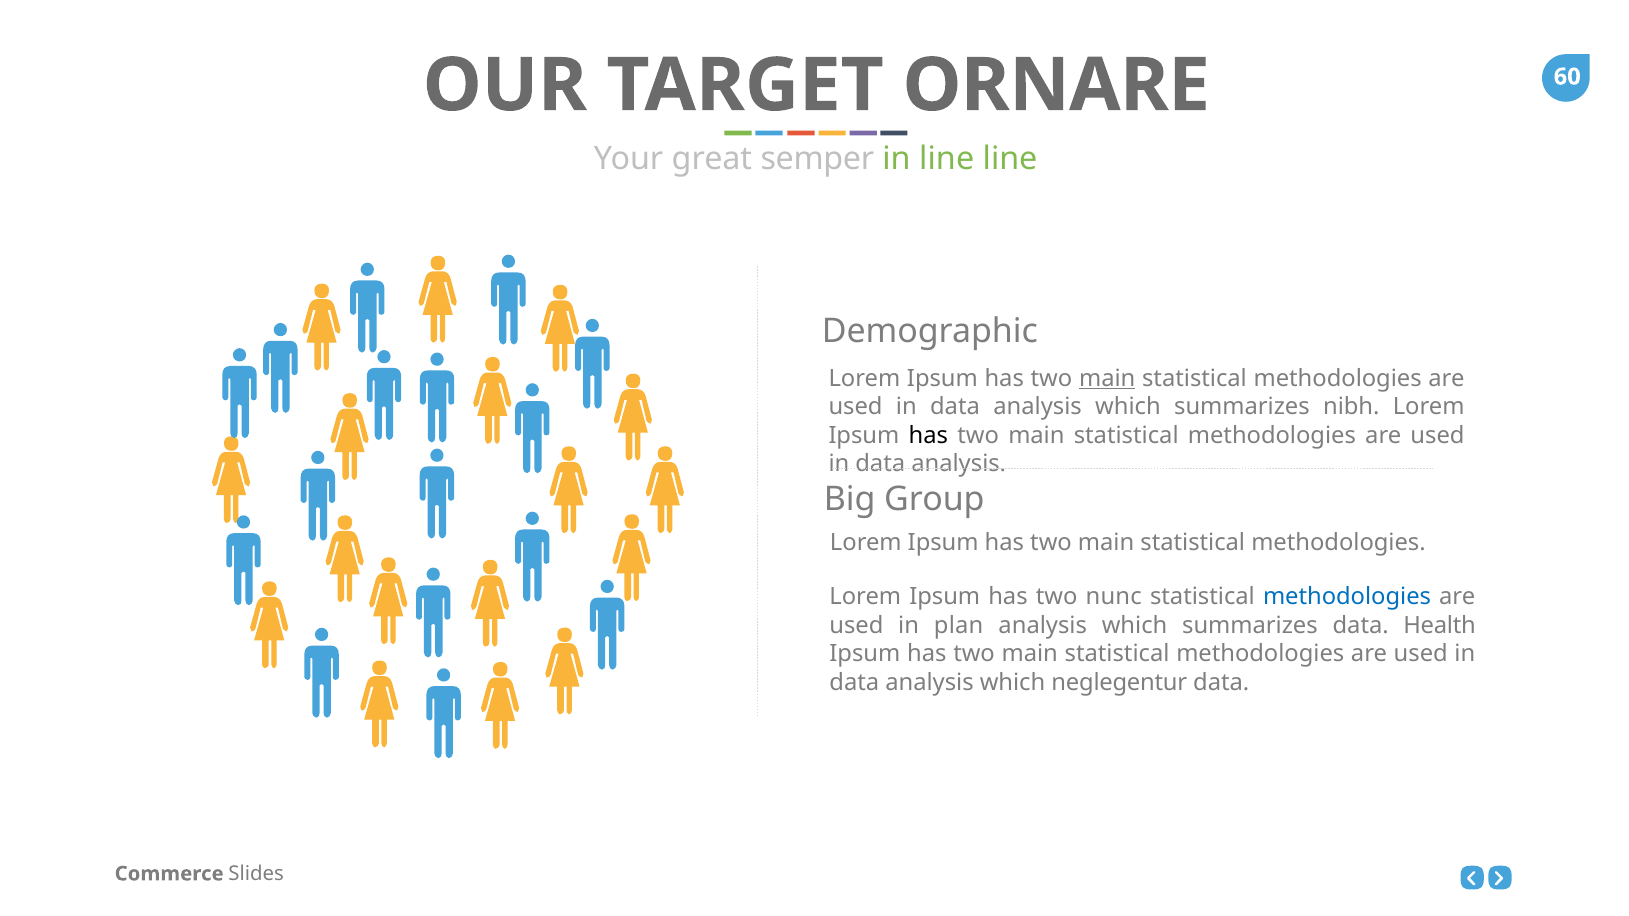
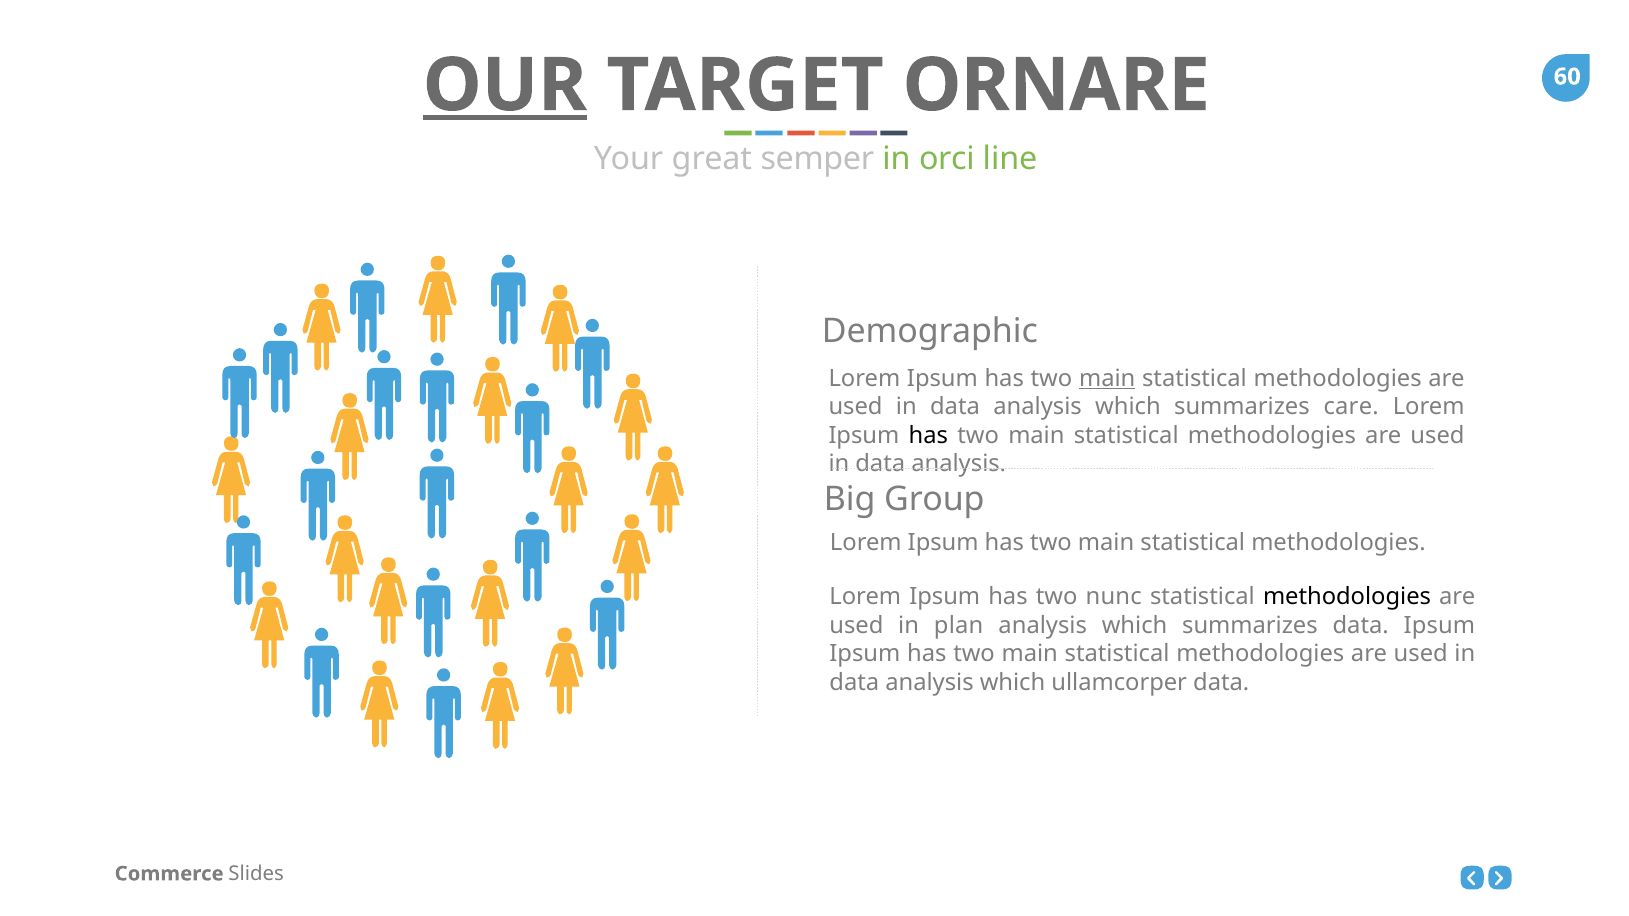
OUR underline: none -> present (505, 86)
in line: line -> orci (947, 159)
nibh: nibh -> care (1351, 407)
methodologies colour: blue -> black (1347, 597)
data Health: Health -> Ipsum (1439, 626)
neglegentur: neglegentur -> ullamcorper (1119, 683)
